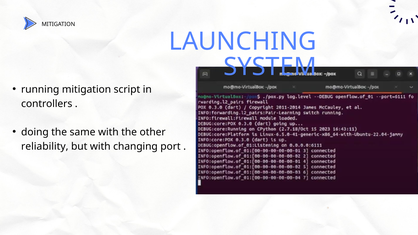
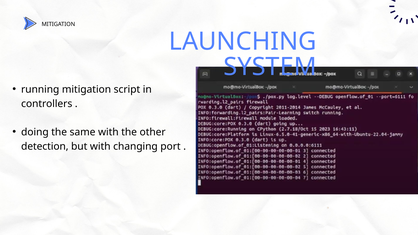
reliability: reliability -> detection (45, 146)
